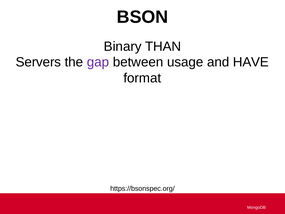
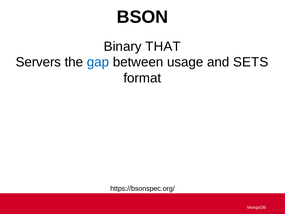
THAN: THAN -> THAT (163, 47)
gap colour: purple -> blue (98, 62)
HAVE: HAVE -> SETS (251, 62)
